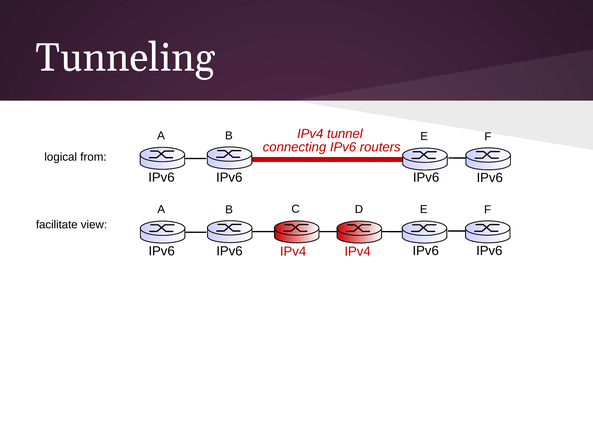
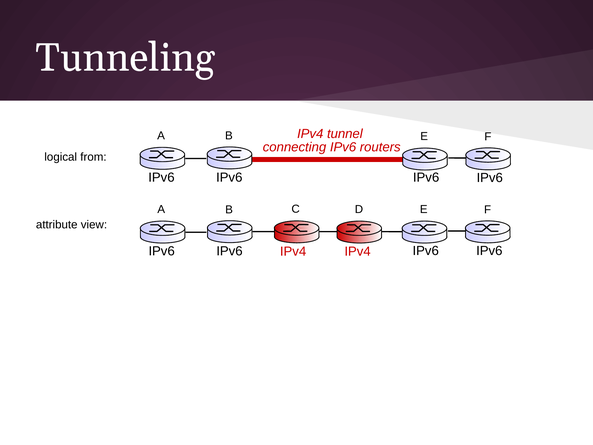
facilitate: facilitate -> attribute (57, 225)
